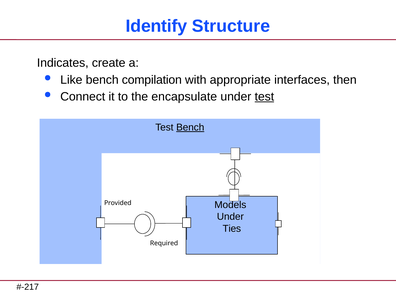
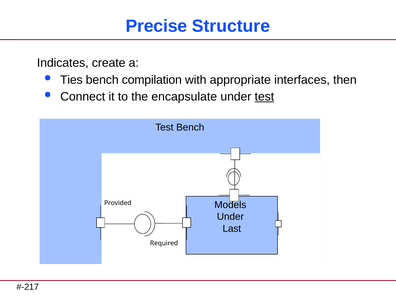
Identify: Identify -> Precise (156, 26)
Like: Like -> Ties (71, 80)
Bench underline: present -> none (190, 127)
Ties: Ties -> Last (232, 229)
